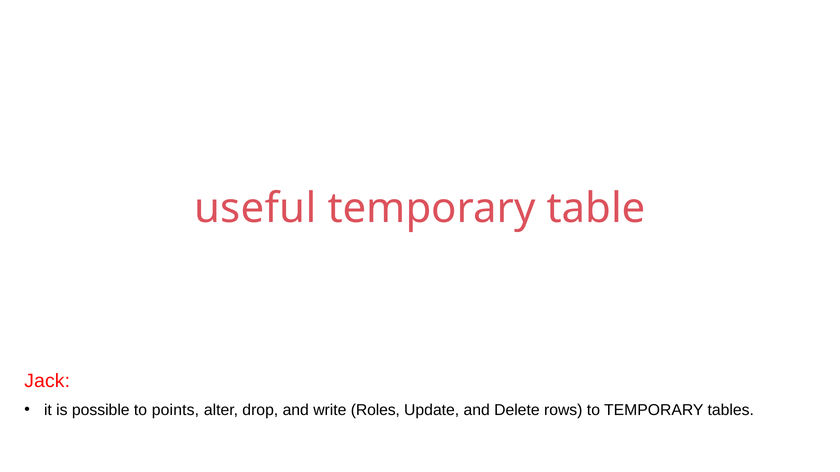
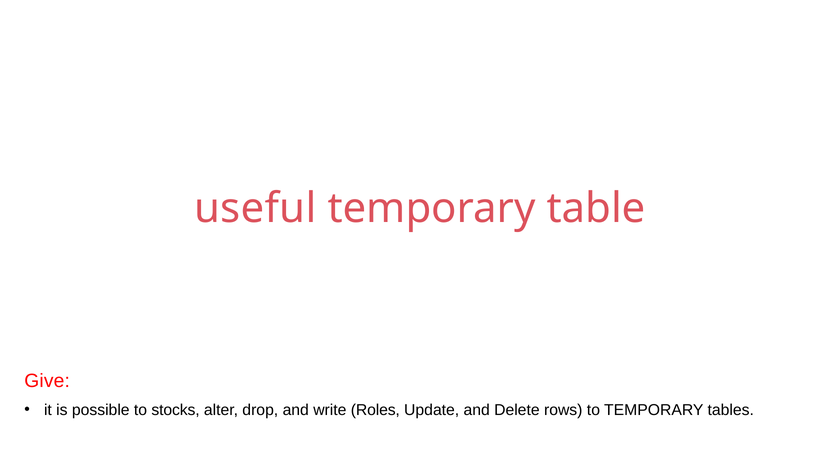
Jack: Jack -> Give (47, 381)
points: points -> stocks (176, 410)
